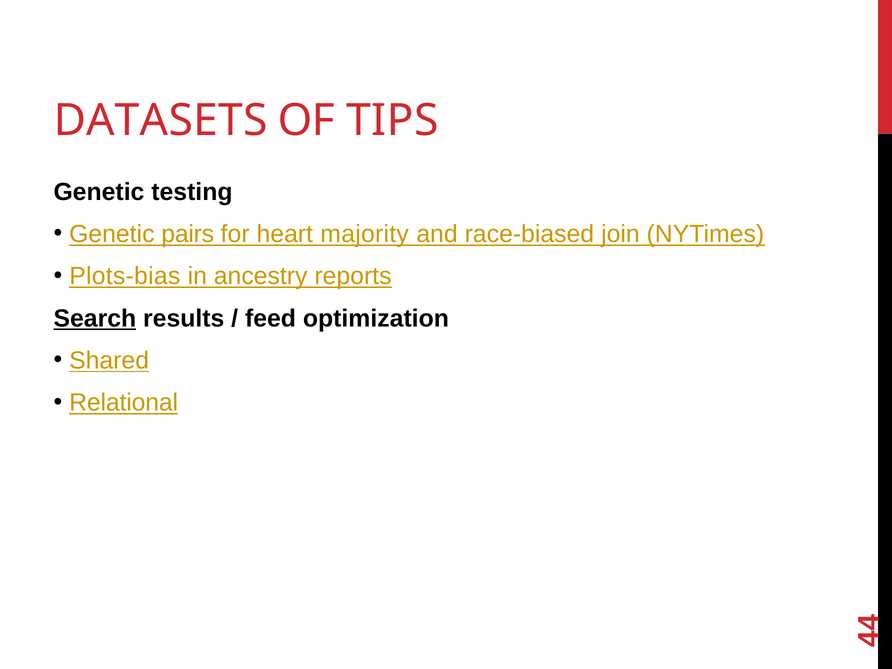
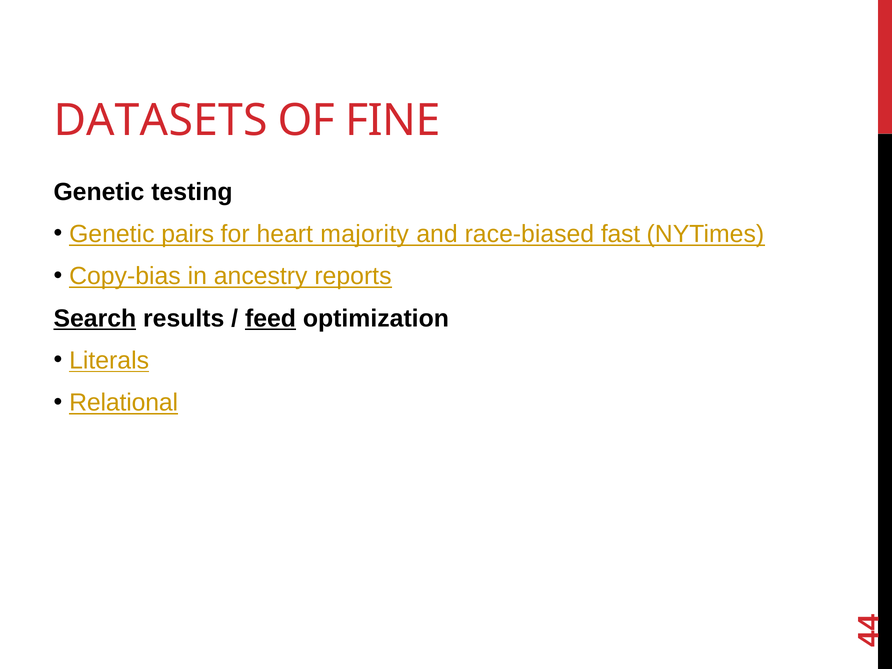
TIPS: TIPS -> FINE (393, 121)
join: join -> fast (621, 234)
Plots-bias: Plots-bias -> Copy-bias (125, 276)
feed underline: none -> present (271, 318)
Shared: Shared -> Literals (109, 361)
